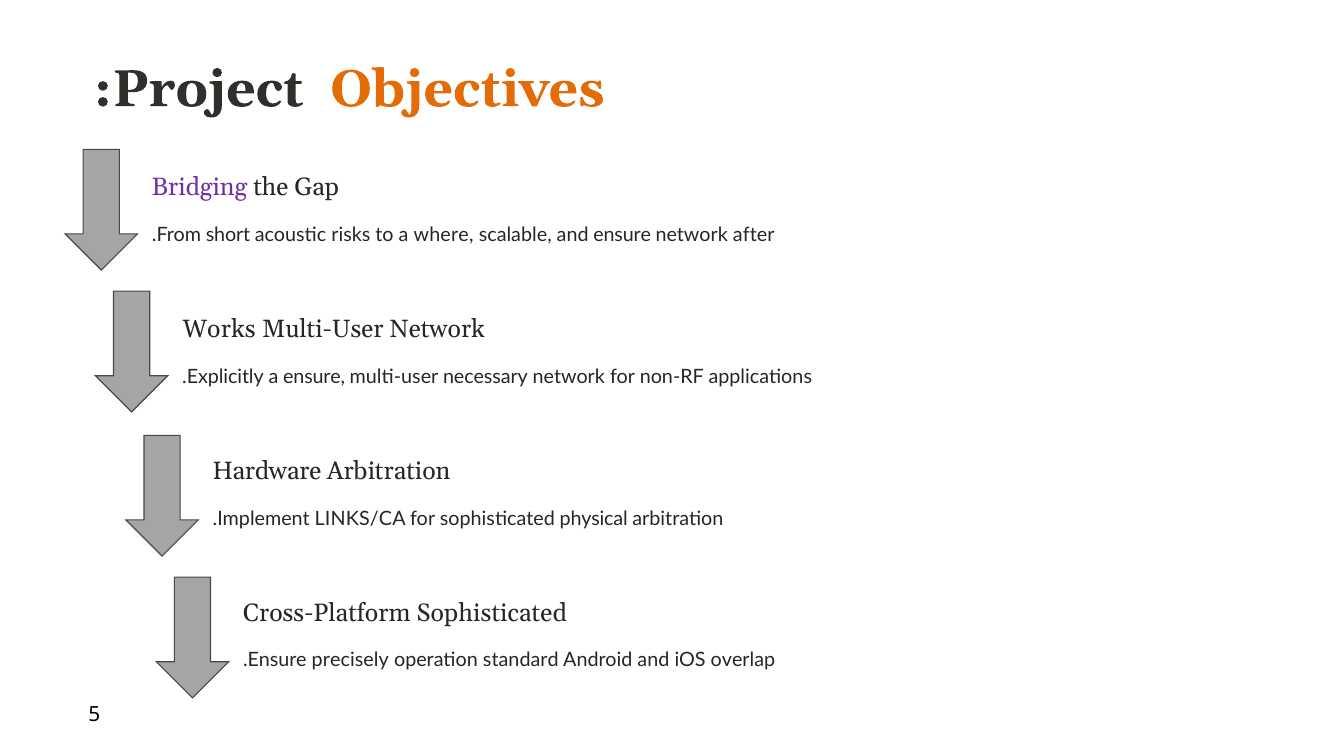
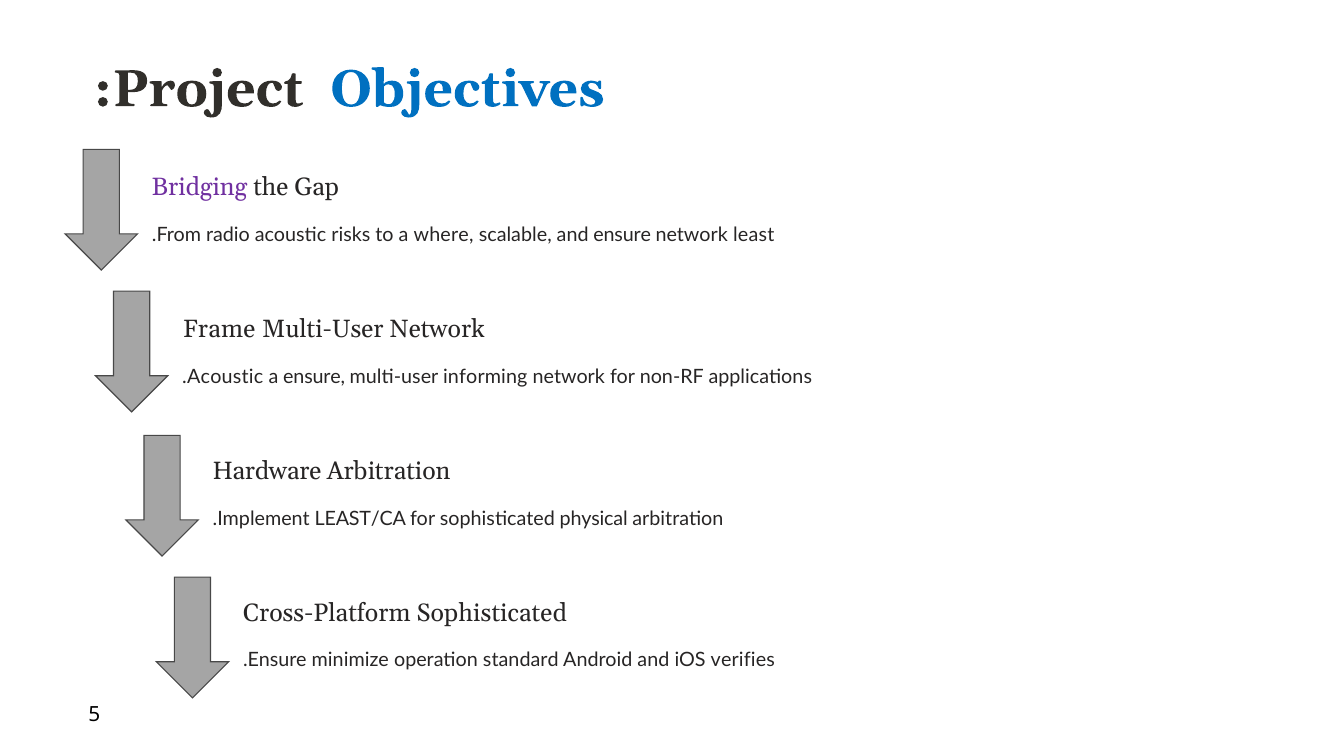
Objectives colour: orange -> blue (467, 89)
short: short -> radio (228, 235)
after: after -> least (754, 235)
Works: Works -> Frame (219, 330)
Explicitly: Explicitly -> Acoustic (225, 377)
necessary: necessary -> informing (485, 377)
LINKS/CA: LINKS/CA -> LEAST/CA (360, 519)
precisely: precisely -> minimize (350, 660)
overlap: overlap -> verifies (743, 660)
